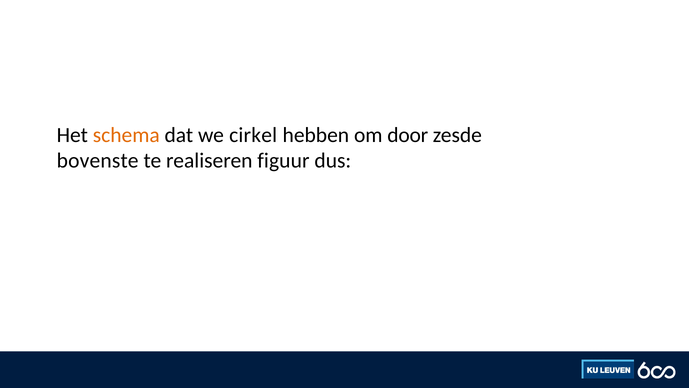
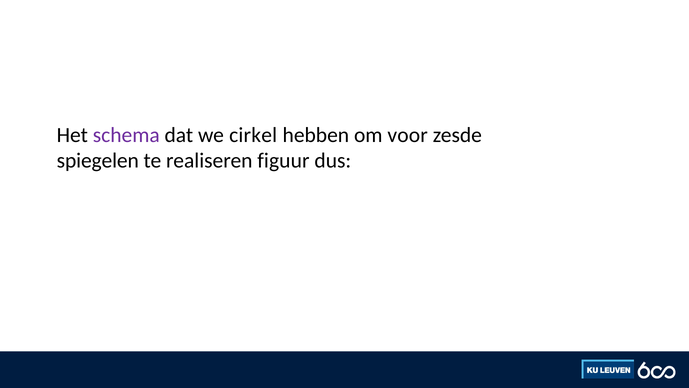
schema colour: orange -> purple (126, 135)
door: door -> voor (408, 135)
bovenste: bovenste -> spiegelen (98, 161)
